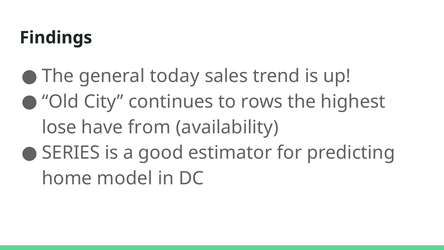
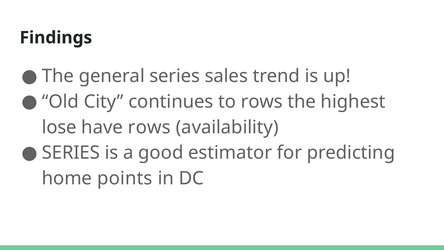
general today: today -> series (175, 76)
have from: from -> rows (149, 127)
model: model -> points (125, 178)
